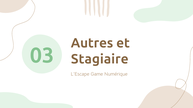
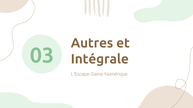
Stagiaire: Stagiaire -> Intégrale (100, 59)
